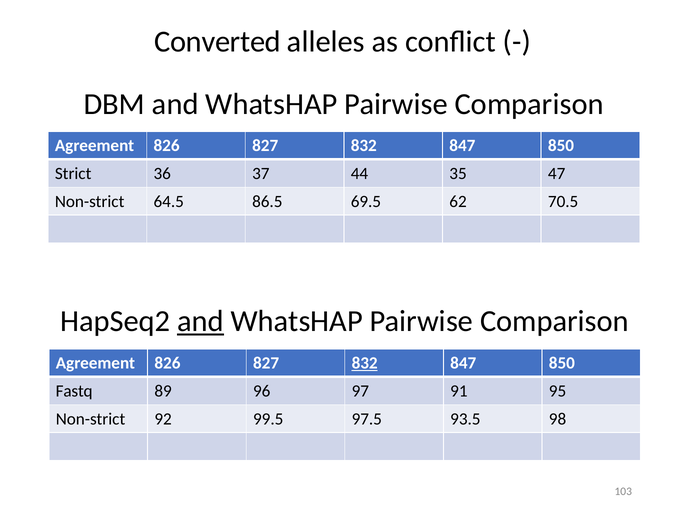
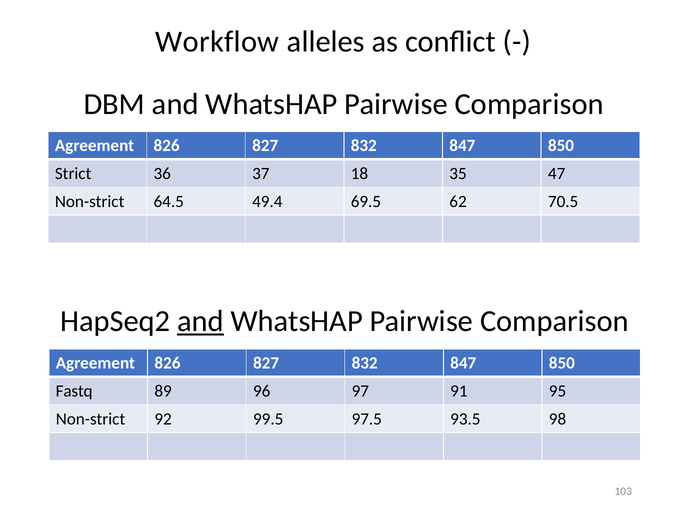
Converted: Converted -> Workflow (217, 41)
44: 44 -> 18 (359, 173)
86.5: 86.5 -> 49.4 (267, 201)
832 underline: present -> none (365, 363)
